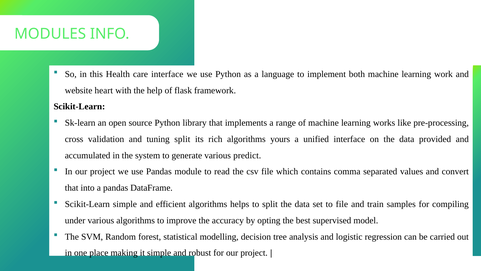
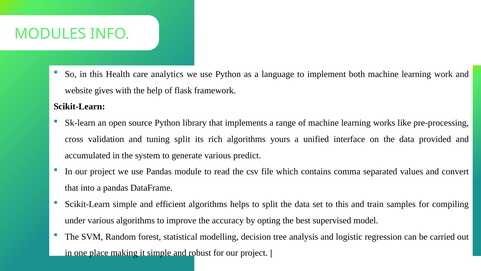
care interface: interface -> analytics (167, 74)
heart: heart -> gives (104, 90)
to file: file -> this (342, 204)
